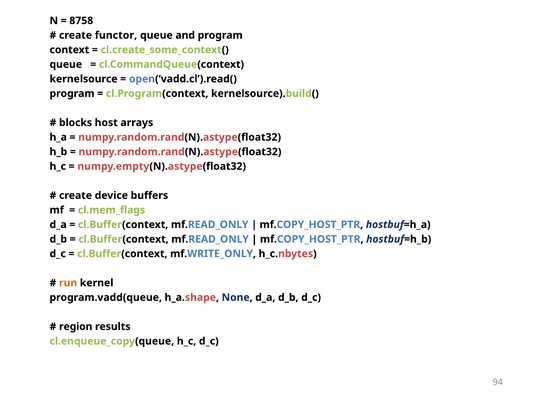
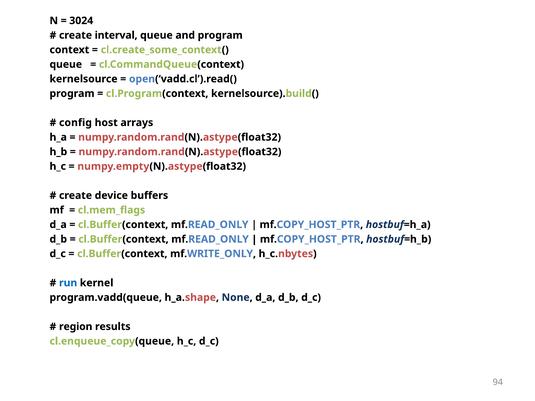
8758: 8758 -> 3024 (81, 21)
functor: functor -> interval (116, 35)
blocks: blocks -> config (75, 123)
run colour: orange -> blue (68, 283)
